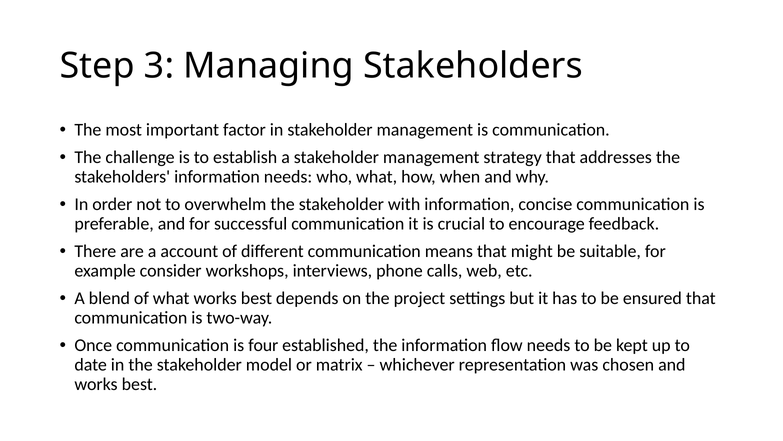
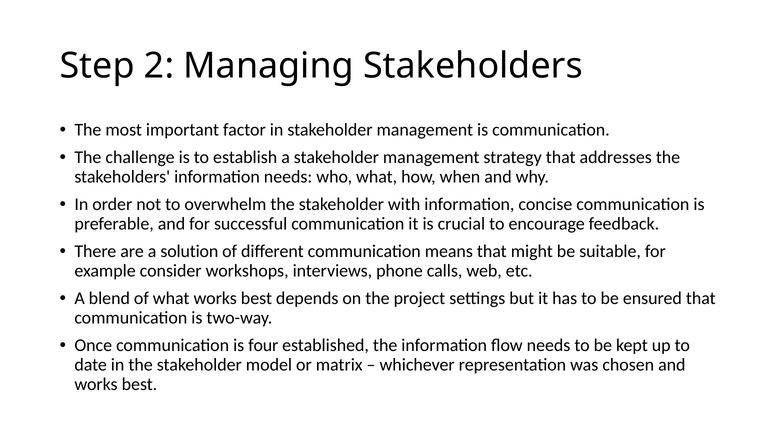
3: 3 -> 2 (159, 66)
account: account -> solution (189, 251)
